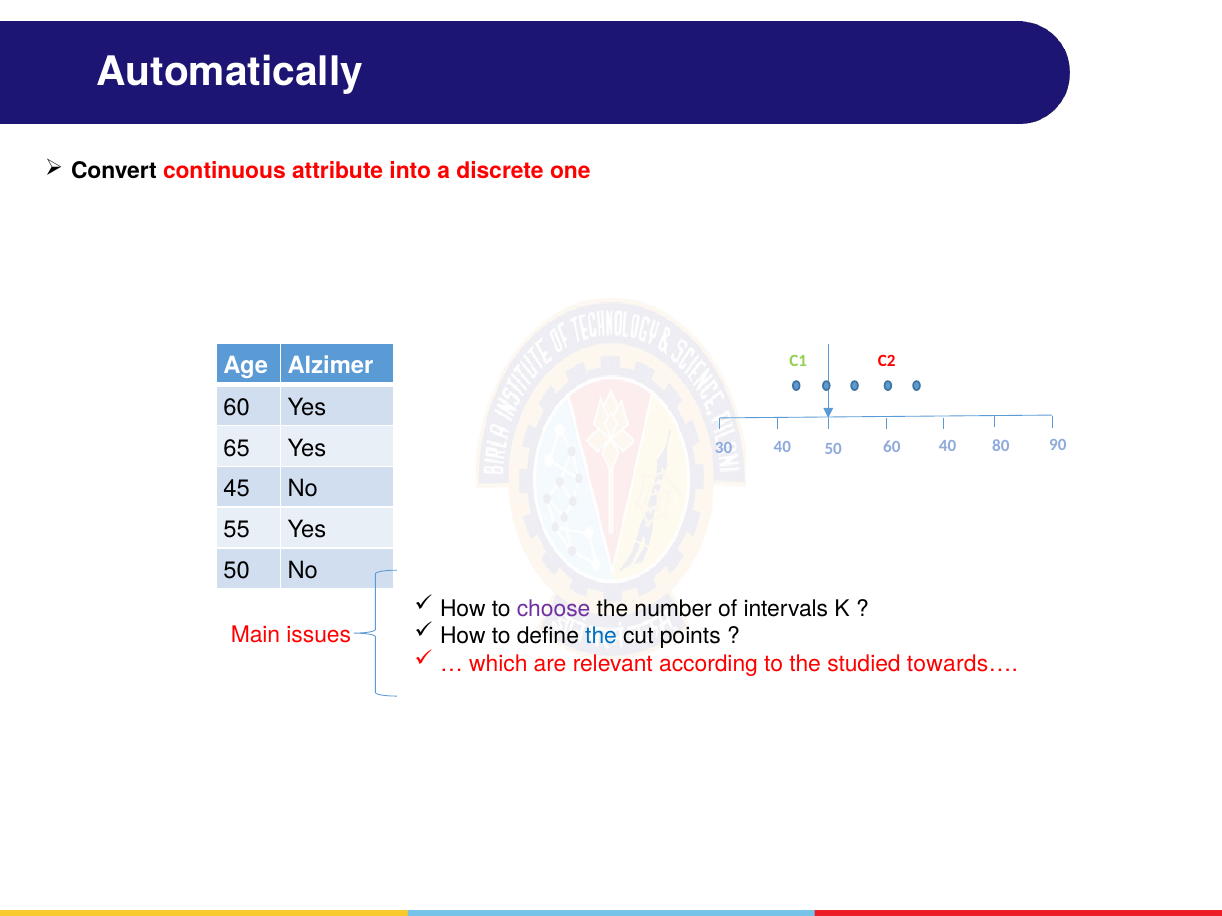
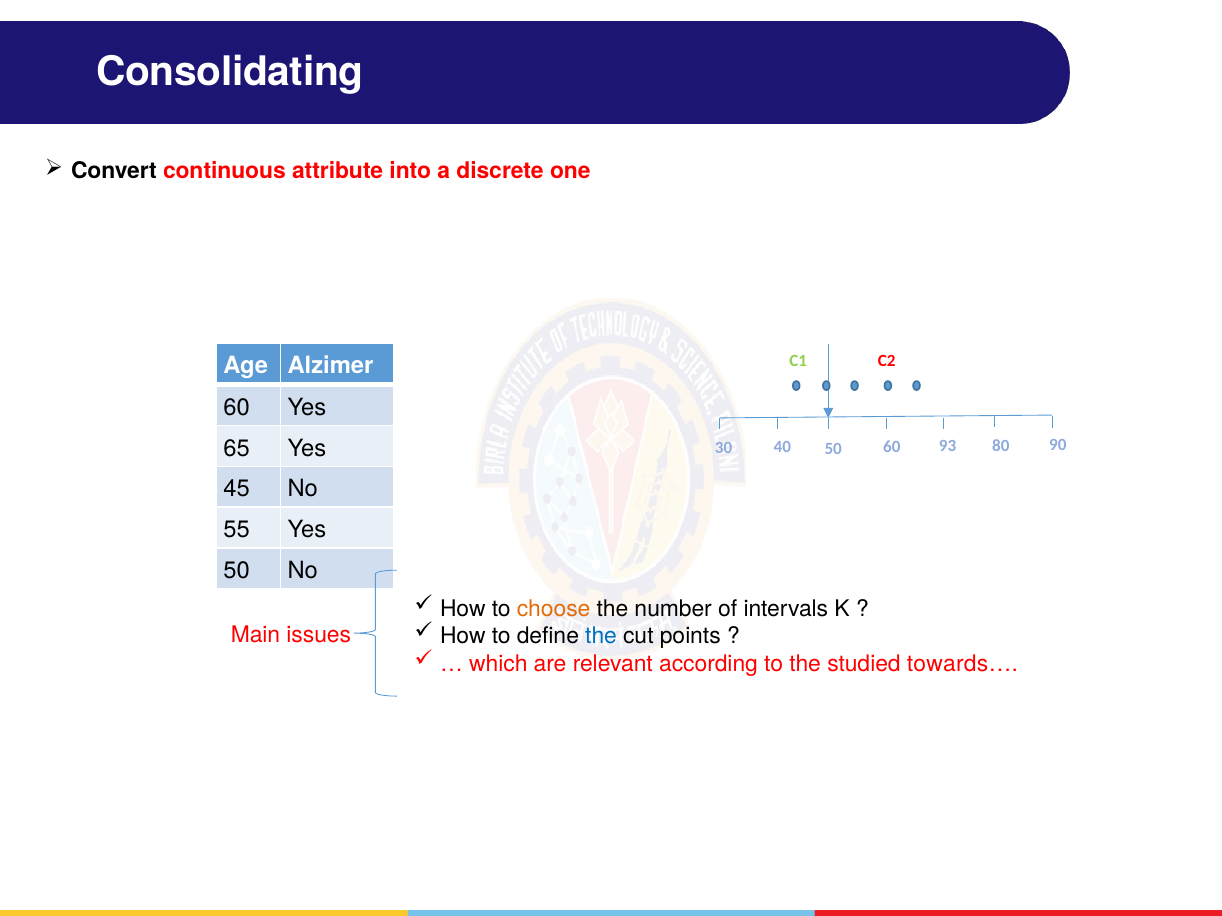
Automatically: Automatically -> Consolidating (230, 72)
60 40: 40 -> 93 (948, 446)
choose colour: purple -> orange (554, 609)
